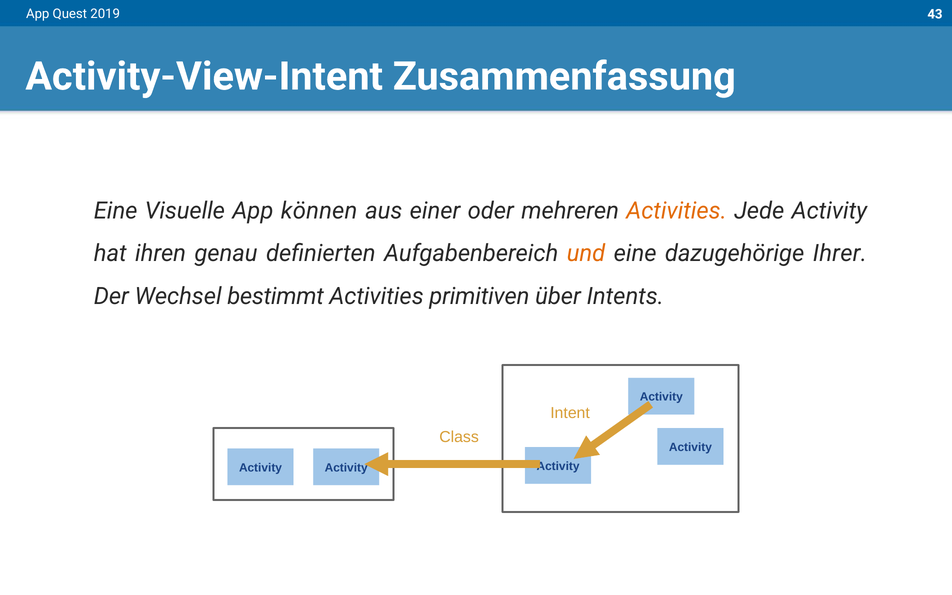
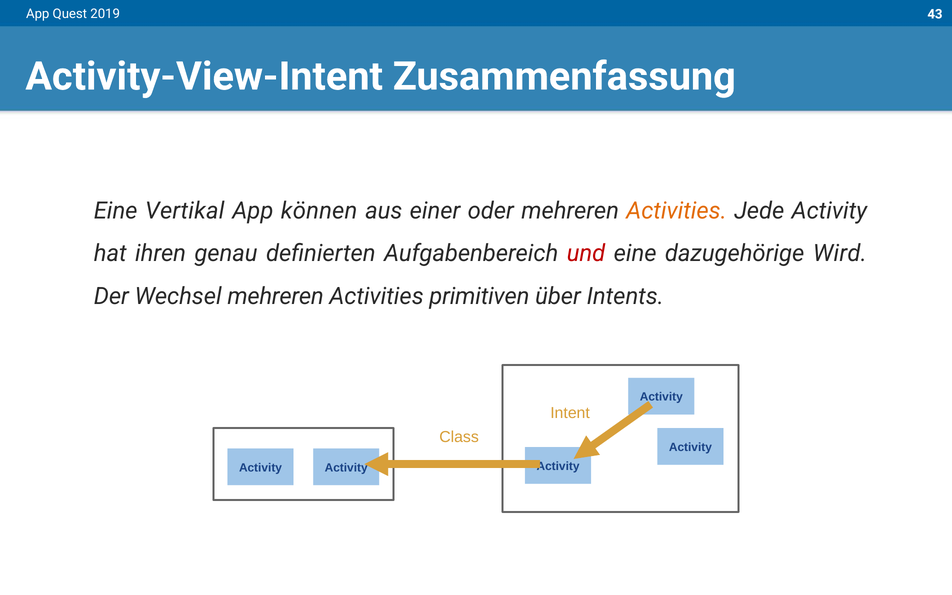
Visuelle: Visuelle -> Vertikal (185, 211)
und colour: orange -> red (586, 254)
Ihrer: Ihrer -> Wird (840, 254)
Wechsel bestimmt: bestimmt -> mehreren (276, 296)
